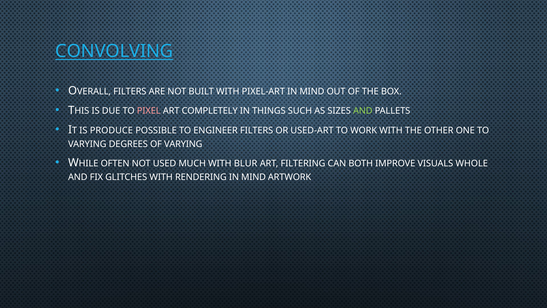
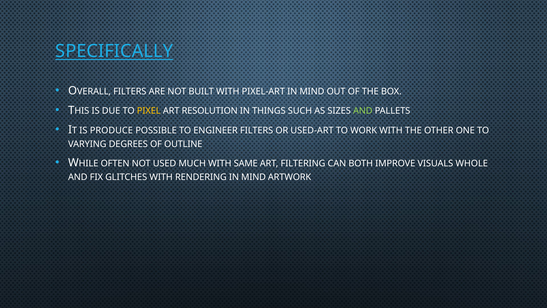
CONVOLVING: CONVOLVING -> SPECIFICALLY (114, 51)
PIXEL colour: pink -> yellow (149, 111)
COMPLETELY: COMPLETELY -> RESOLUTION (210, 111)
OF VARYING: VARYING -> OUTLINE (183, 144)
BLUR: BLUR -> SAME (246, 163)
